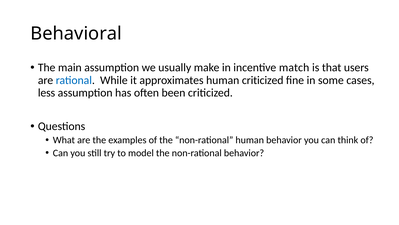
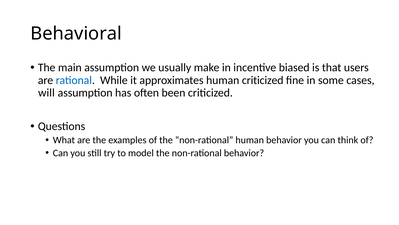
match: match -> biased (294, 67)
less: less -> will (46, 93)
